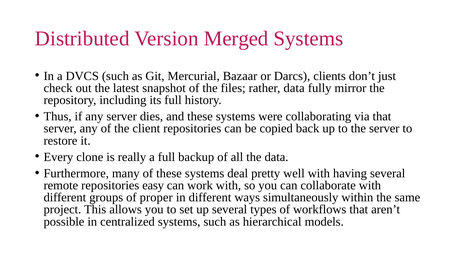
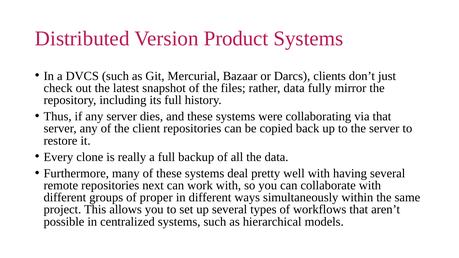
Merged: Merged -> Product (236, 39)
easy: easy -> next (153, 186)
